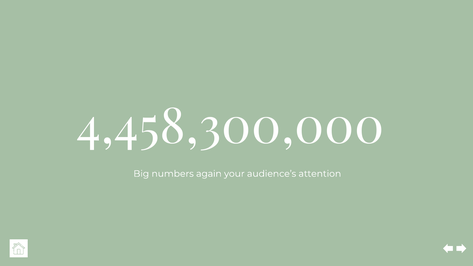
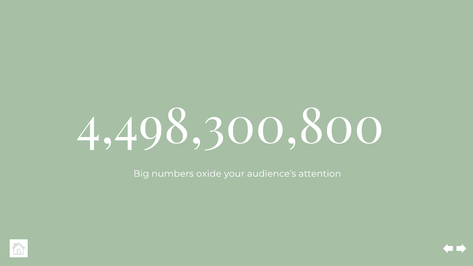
4,458,300,000: 4,458,300,000 -> 4,498,300,800 (230, 127)
again: again -> oxide (209, 174)
